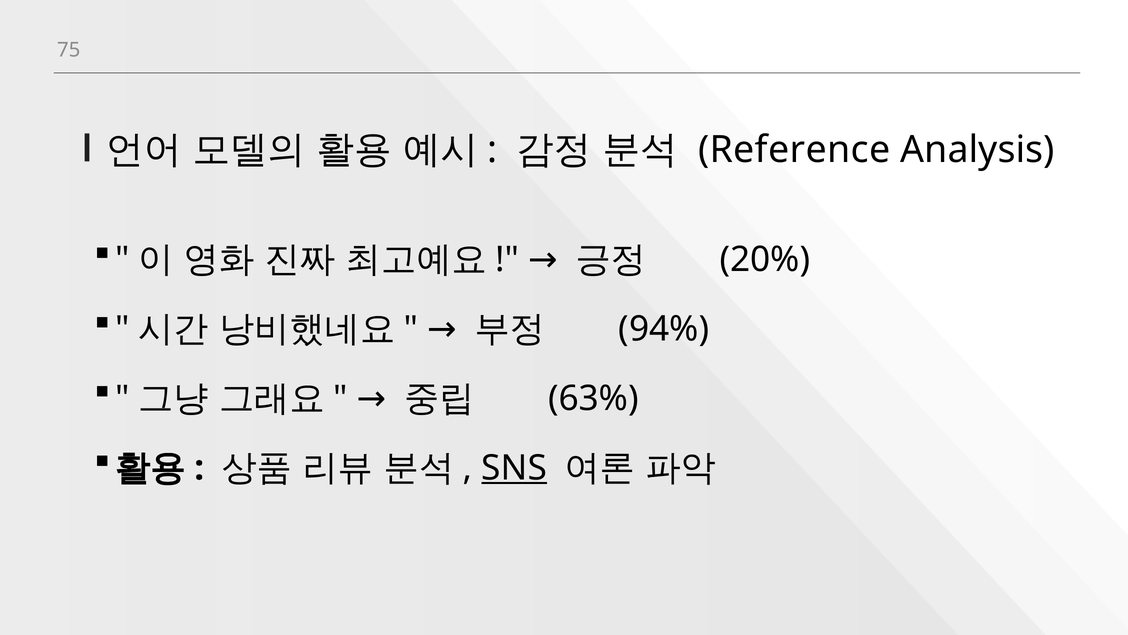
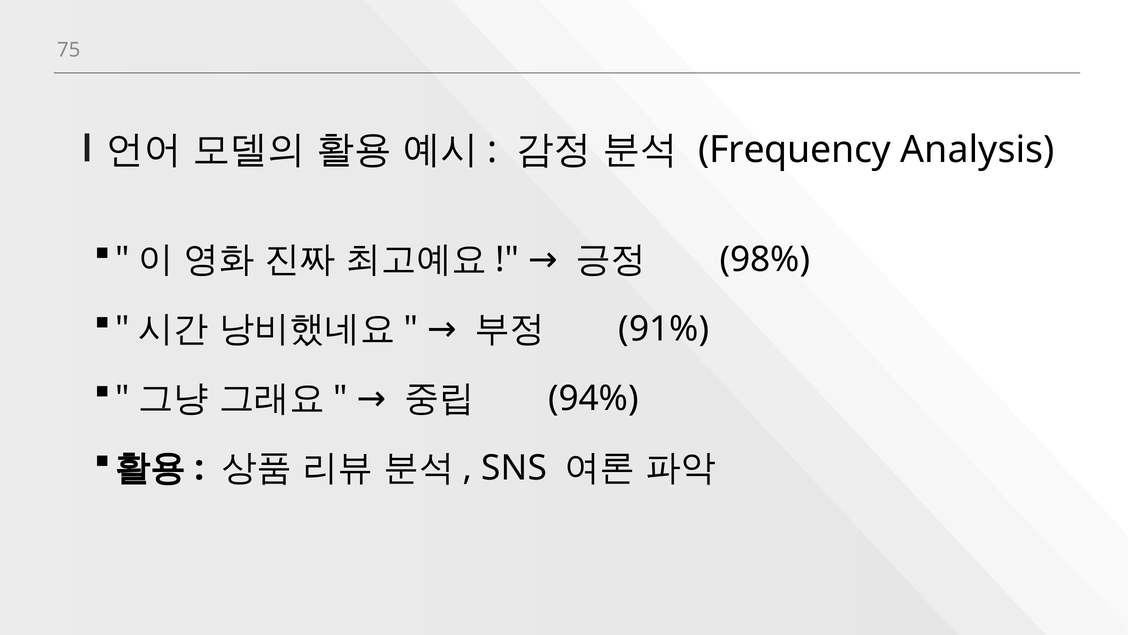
Reference: Reference -> Frequency (795, 150)
20%: 20% -> 98% (765, 260)
94%: 94% -> 91% (664, 329)
63%: 63% -> 94% (593, 398)
SNS underline: present -> none (514, 468)
